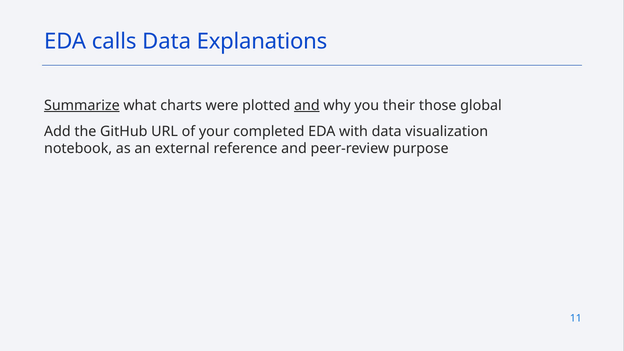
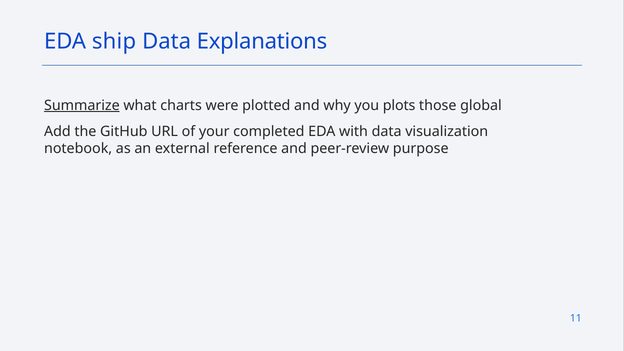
calls: calls -> ship (114, 42)
and underline: present -> none (307, 105)
their: their -> plots (399, 105)
